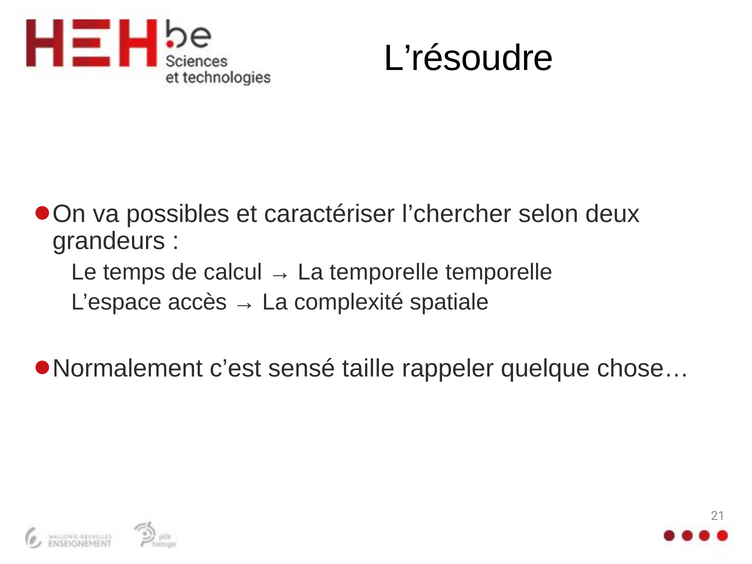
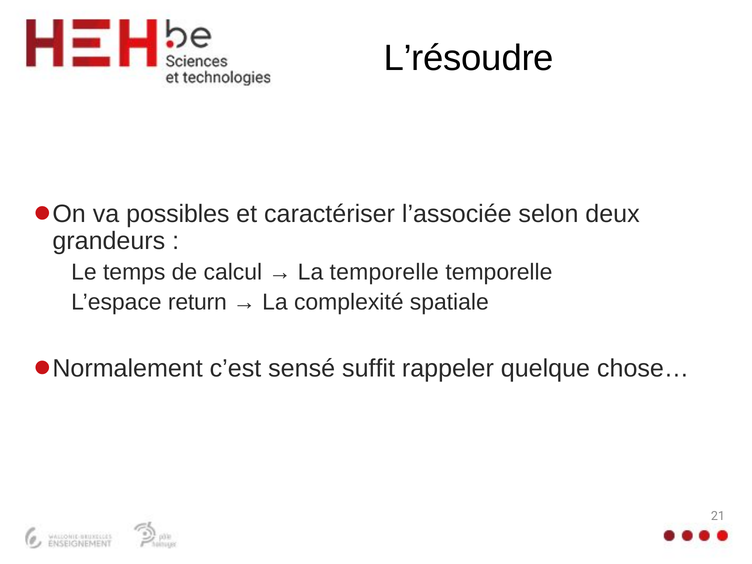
l’chercher: l’chercher -> l’associée (457, 214)
accès: accès -> return (197, 302)
taille: taille -> suffit (369, 368)
